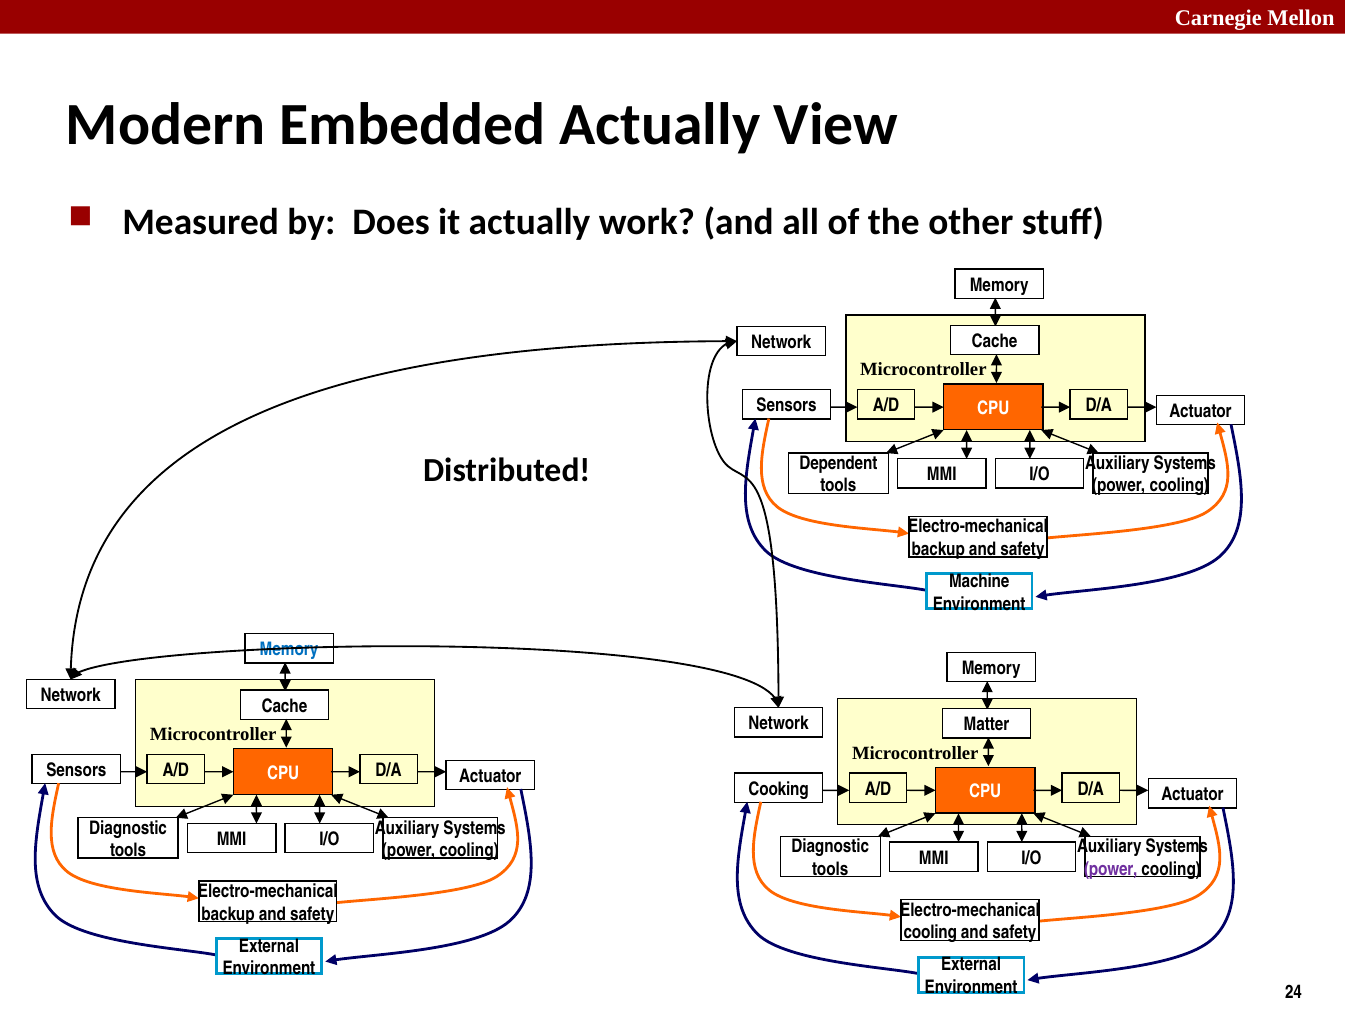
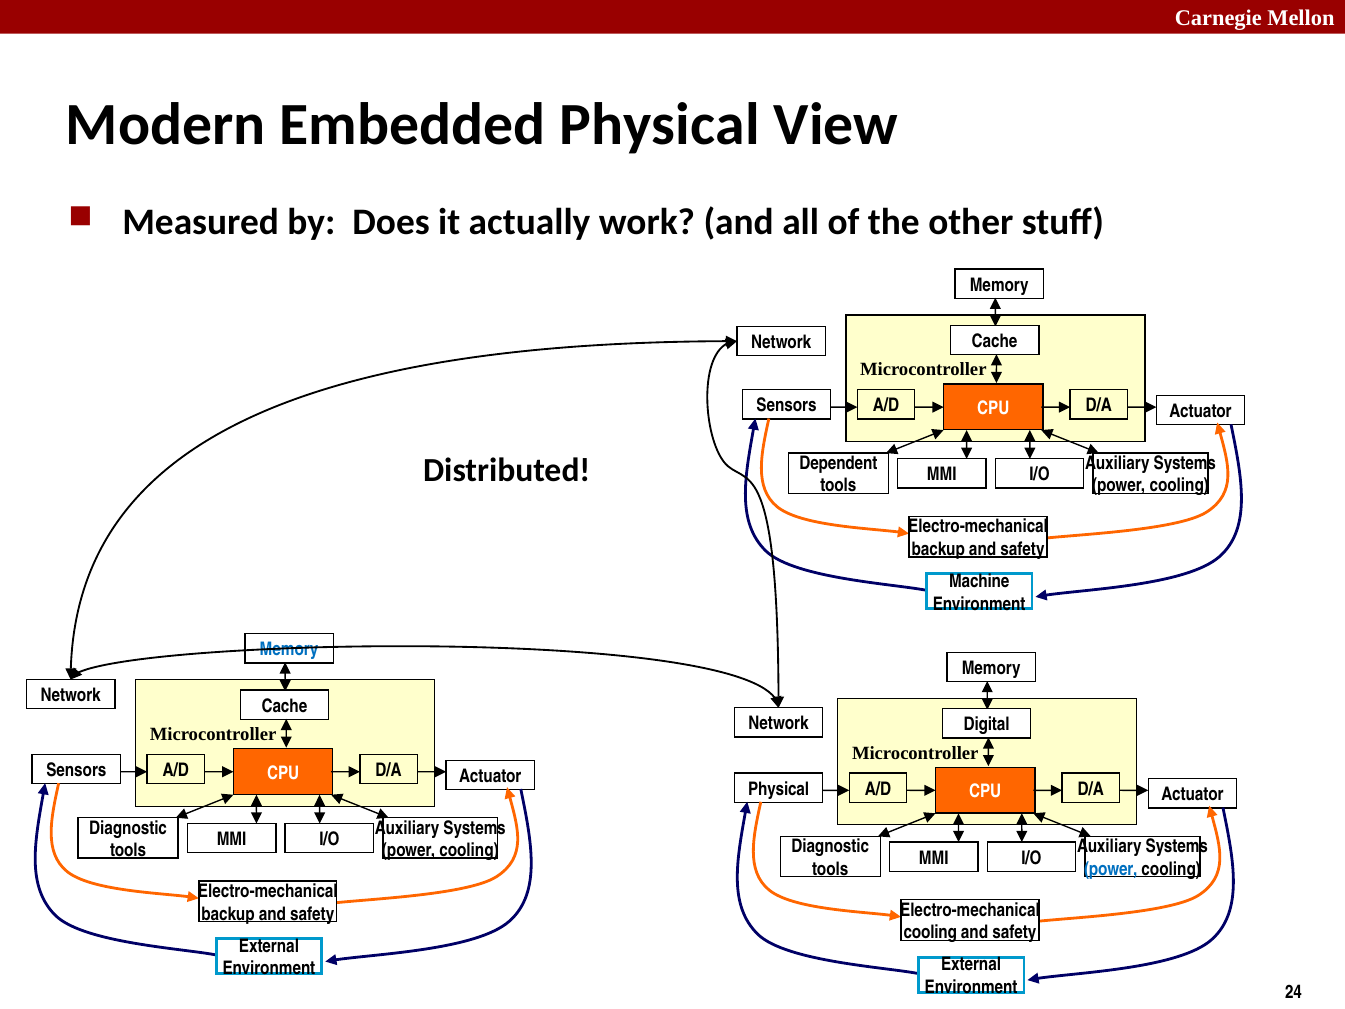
Embedded Actually: Actually -> Physical (660, 124)
Matter: Matter -> Digital (987, 724)
Cooking: Cooking -> Physical (779, 789)
power colour: purple -> blue (1111, 869)
